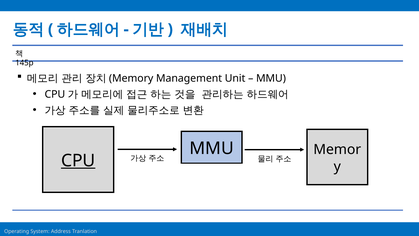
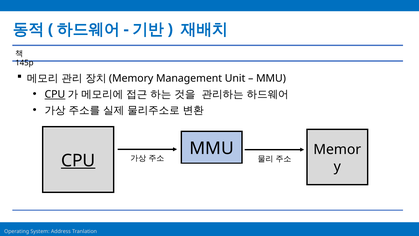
CPU underline: none -> present (55, 94)
